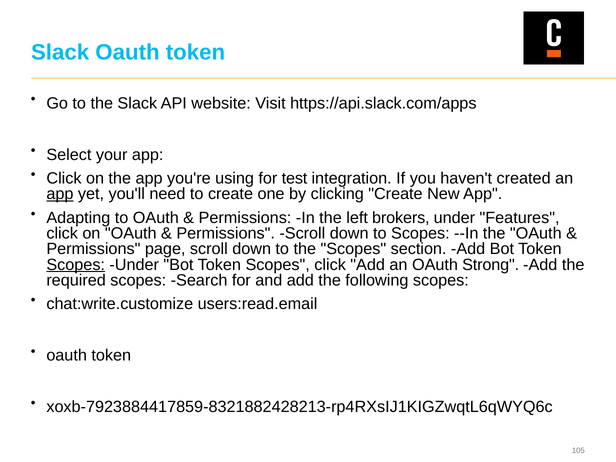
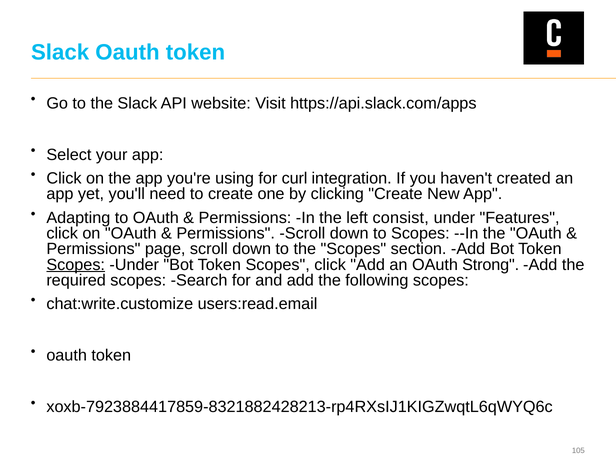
test: test -> curl (295, 179)
app underline: present -> none (60, 194)
brokers: brokers -> consist (401, 218)
